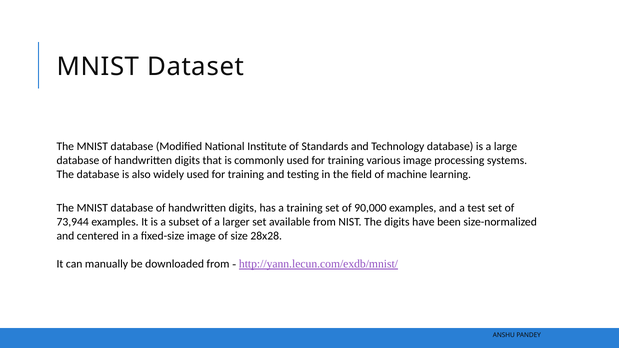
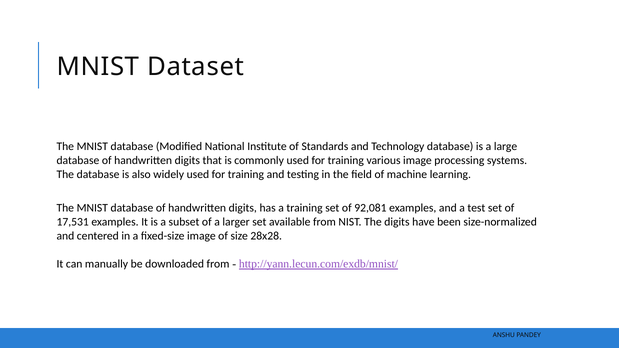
90,000: 90,000 -> 92,081 (370, 208)
73,944: 73,944 -> 17,531 (73, 222)
